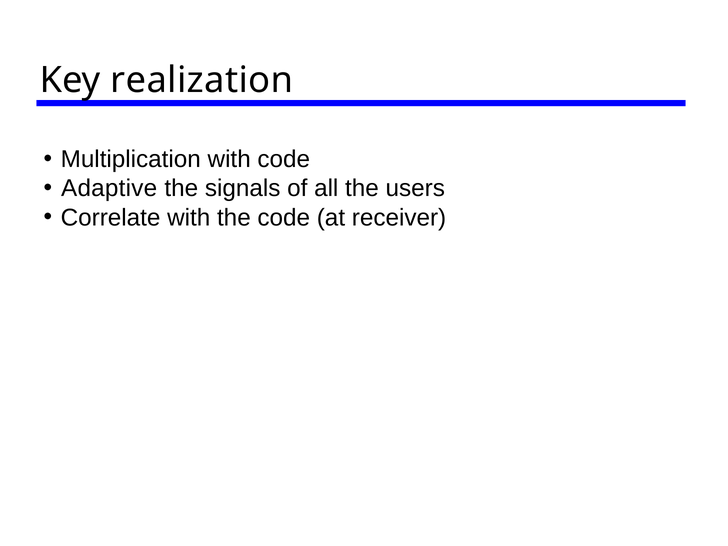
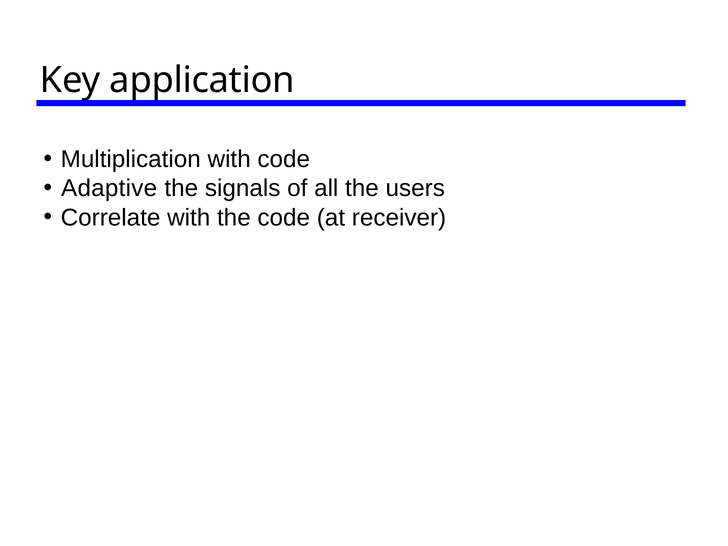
realization: realization -> application (202, 80)
